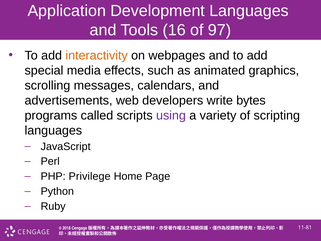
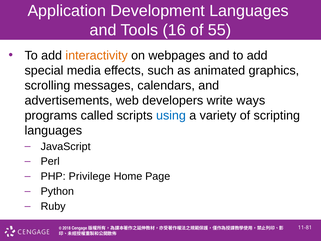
97: 97 -> 55 (220, 30)
bytes: bytes -> ways (251, 100)
using colour: purple -> blue (171, 115)
